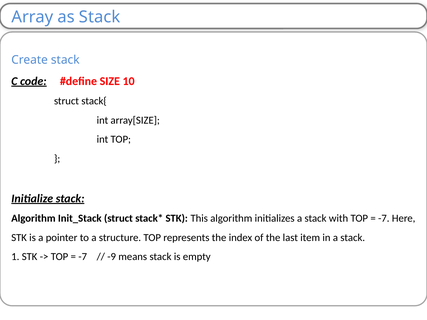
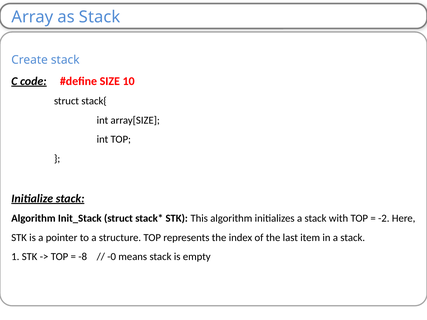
-7: -7 -> -2 (384, 218)
-7: -7 -> -8 (83, 257)
-9: -9 -> -0 (112, 257)
